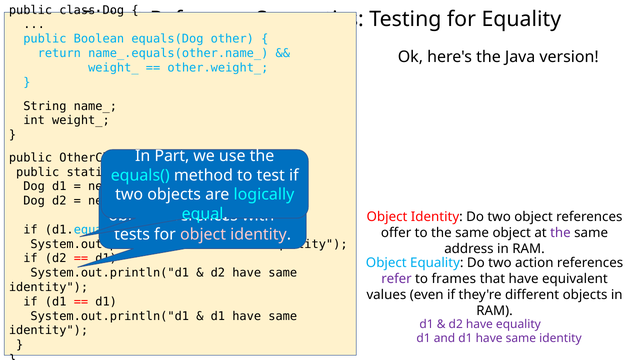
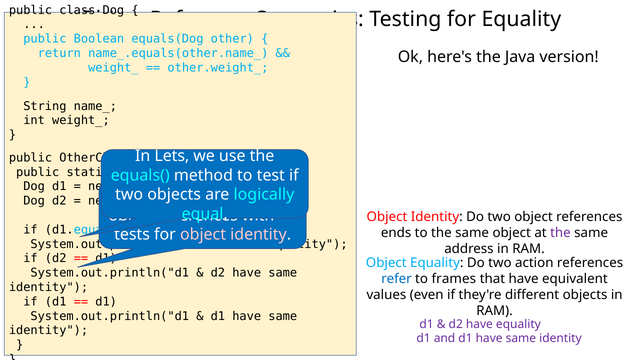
Part: Part -> Lets (172, 156)
offer: offer -> ends (396, 233)
refer colour: purple -> blue (396, 279)
